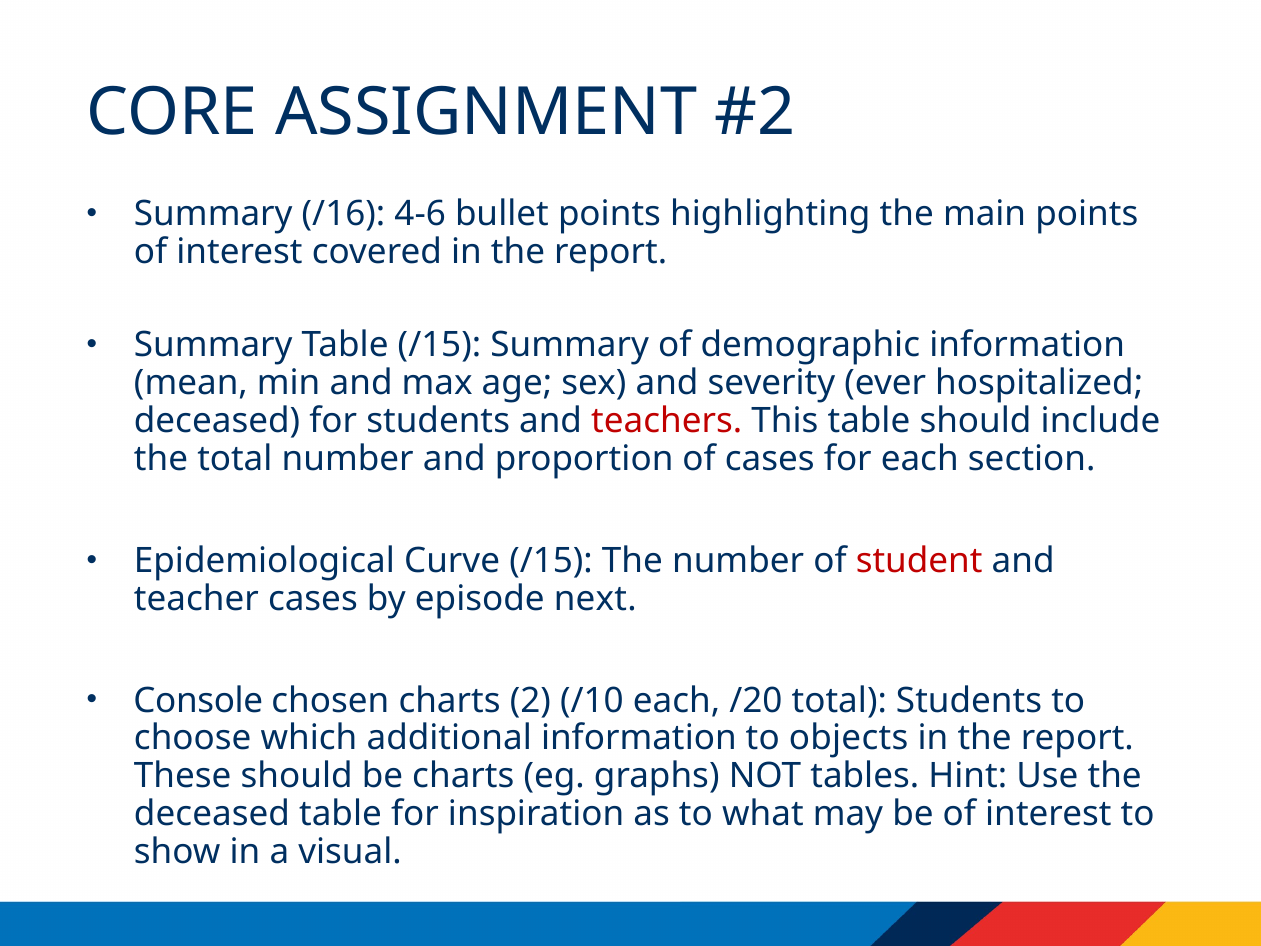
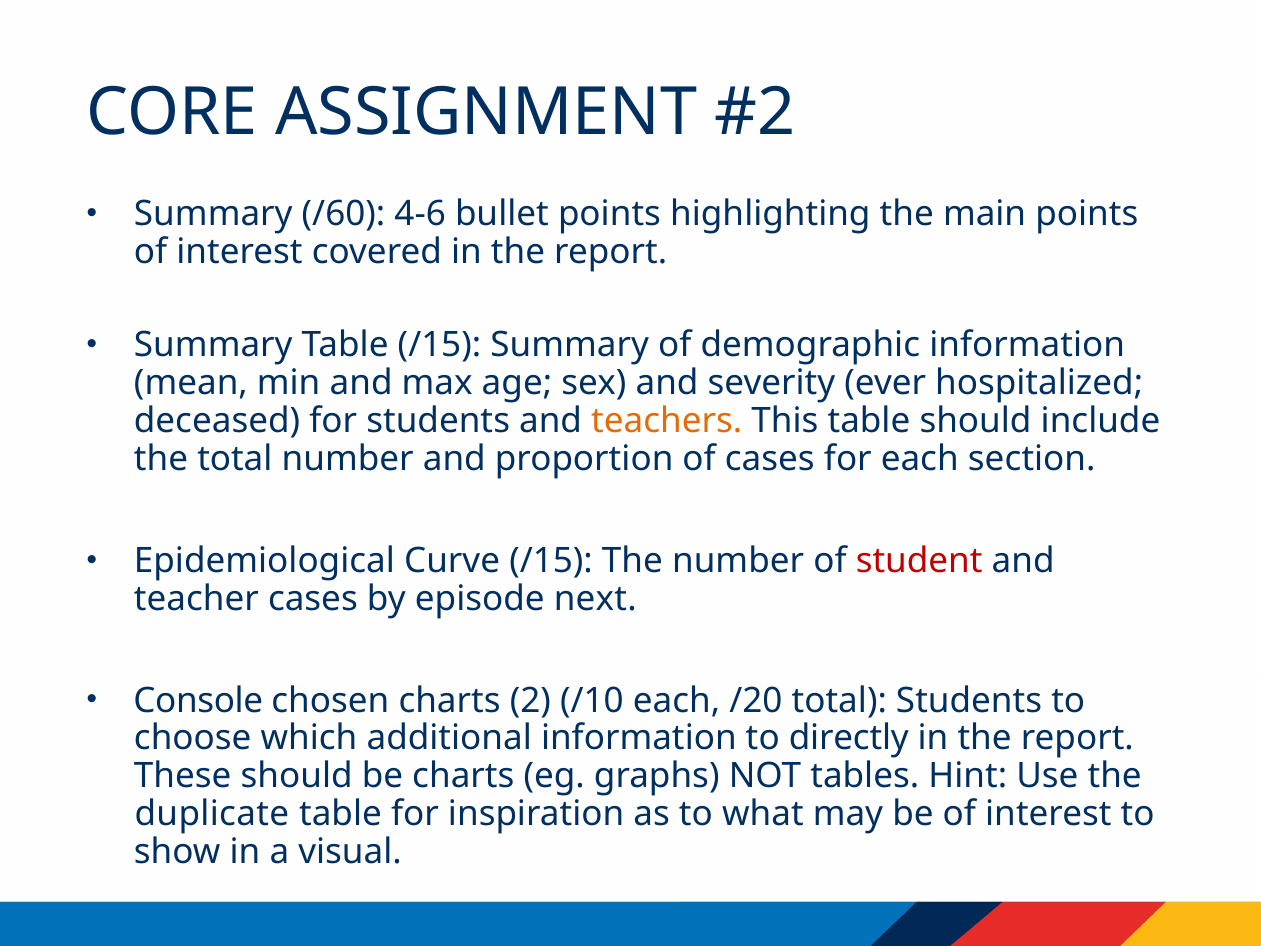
/16: /16 -> /60 (344, 214)
teachers colour: red -> orange (667, 421)
objects: objects -> directly (849, 738)
deceased: deceased -> duplicate (212, 814)
